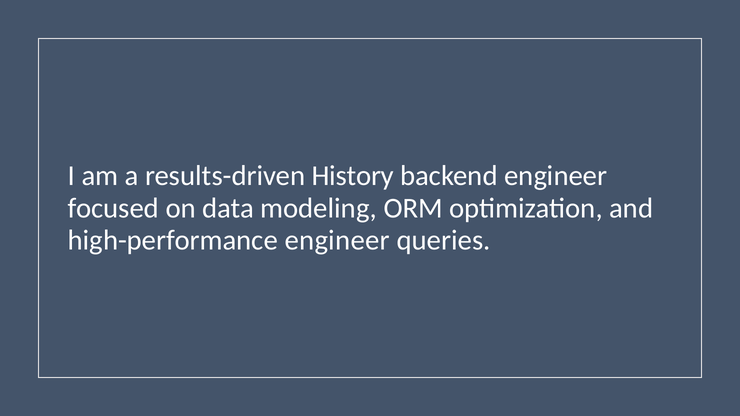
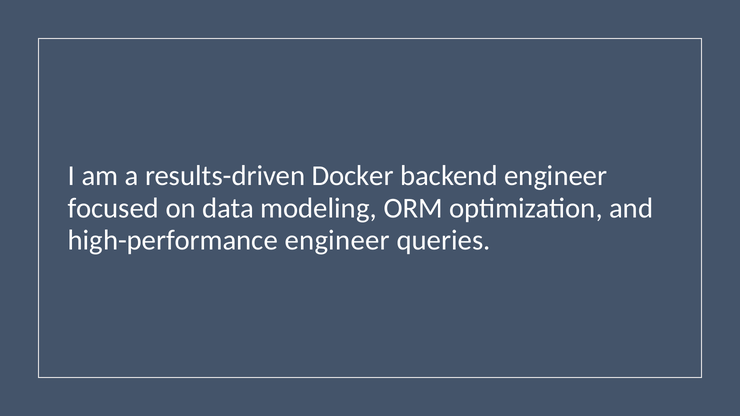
History: History -> Docker (353, 176)
